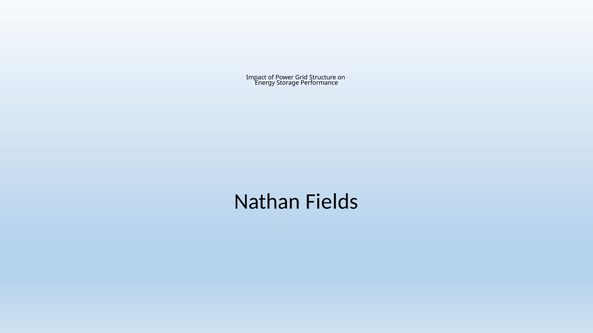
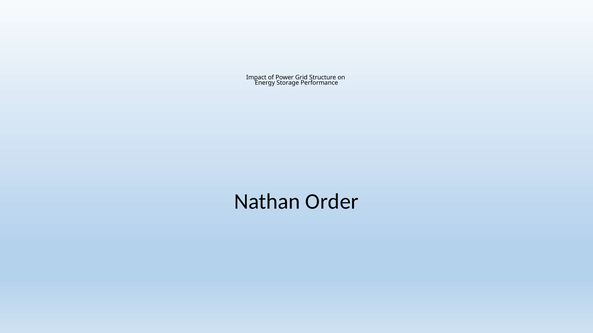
Fields: Fields -> Order (332, 202)
